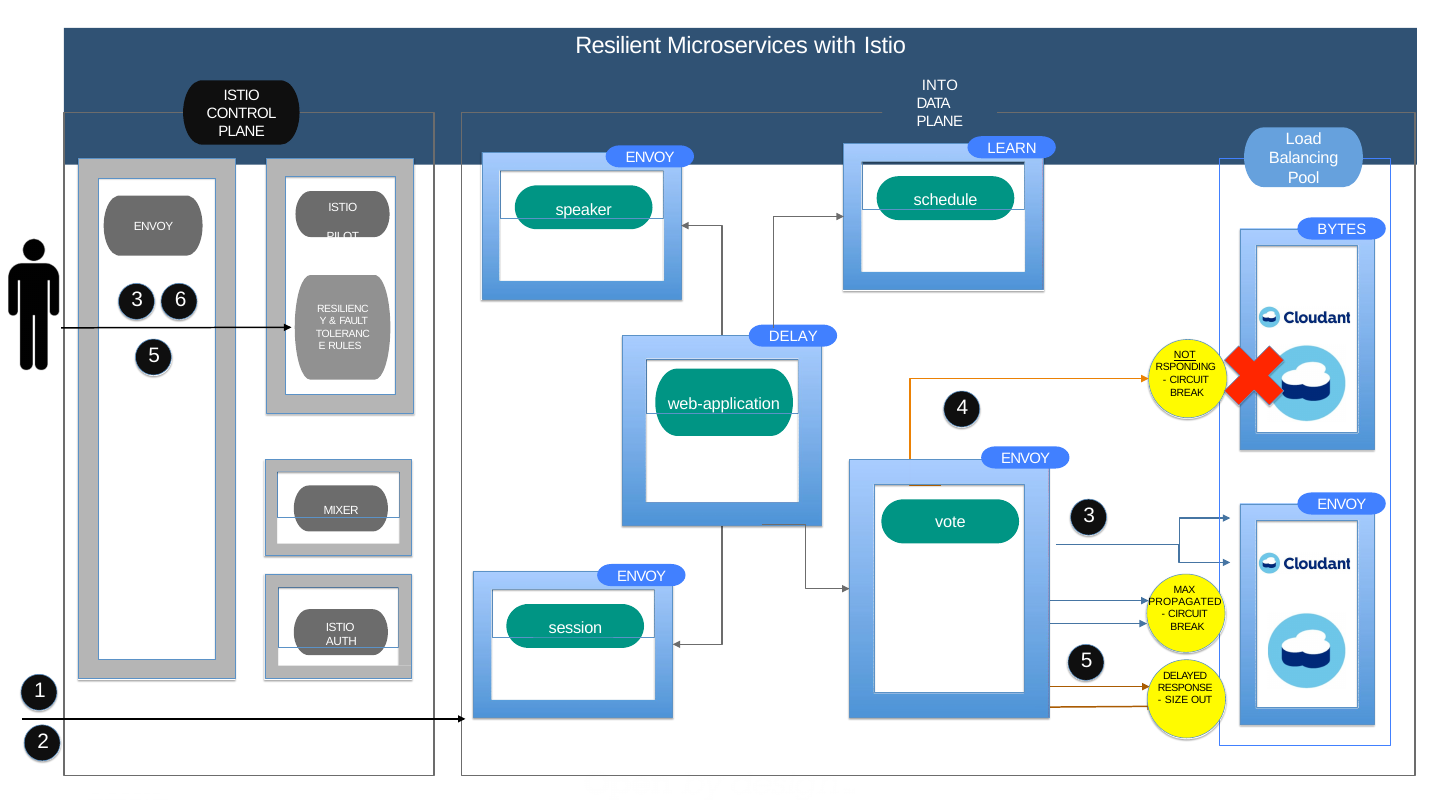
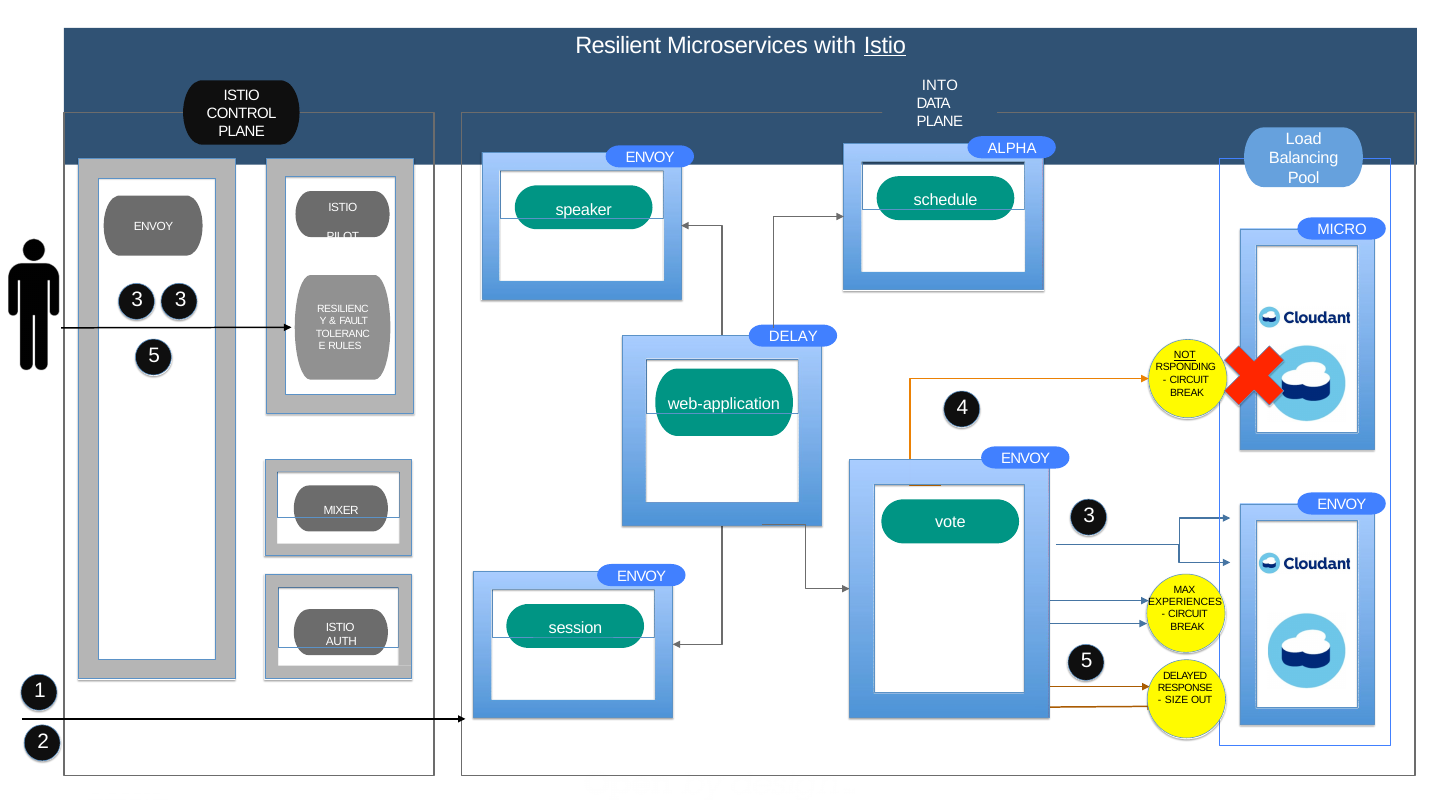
Istio underline: none -> present (885, 45)
LEARN: LEARN -> ALPHA (1012, 148)
BYTES: BYTES -> MICRO (1342, 229)
3 6: 6 -> 3 (181, 300)
PROPAGATED: PROPAGATED -> EXPERIENCES (1185, 602)
